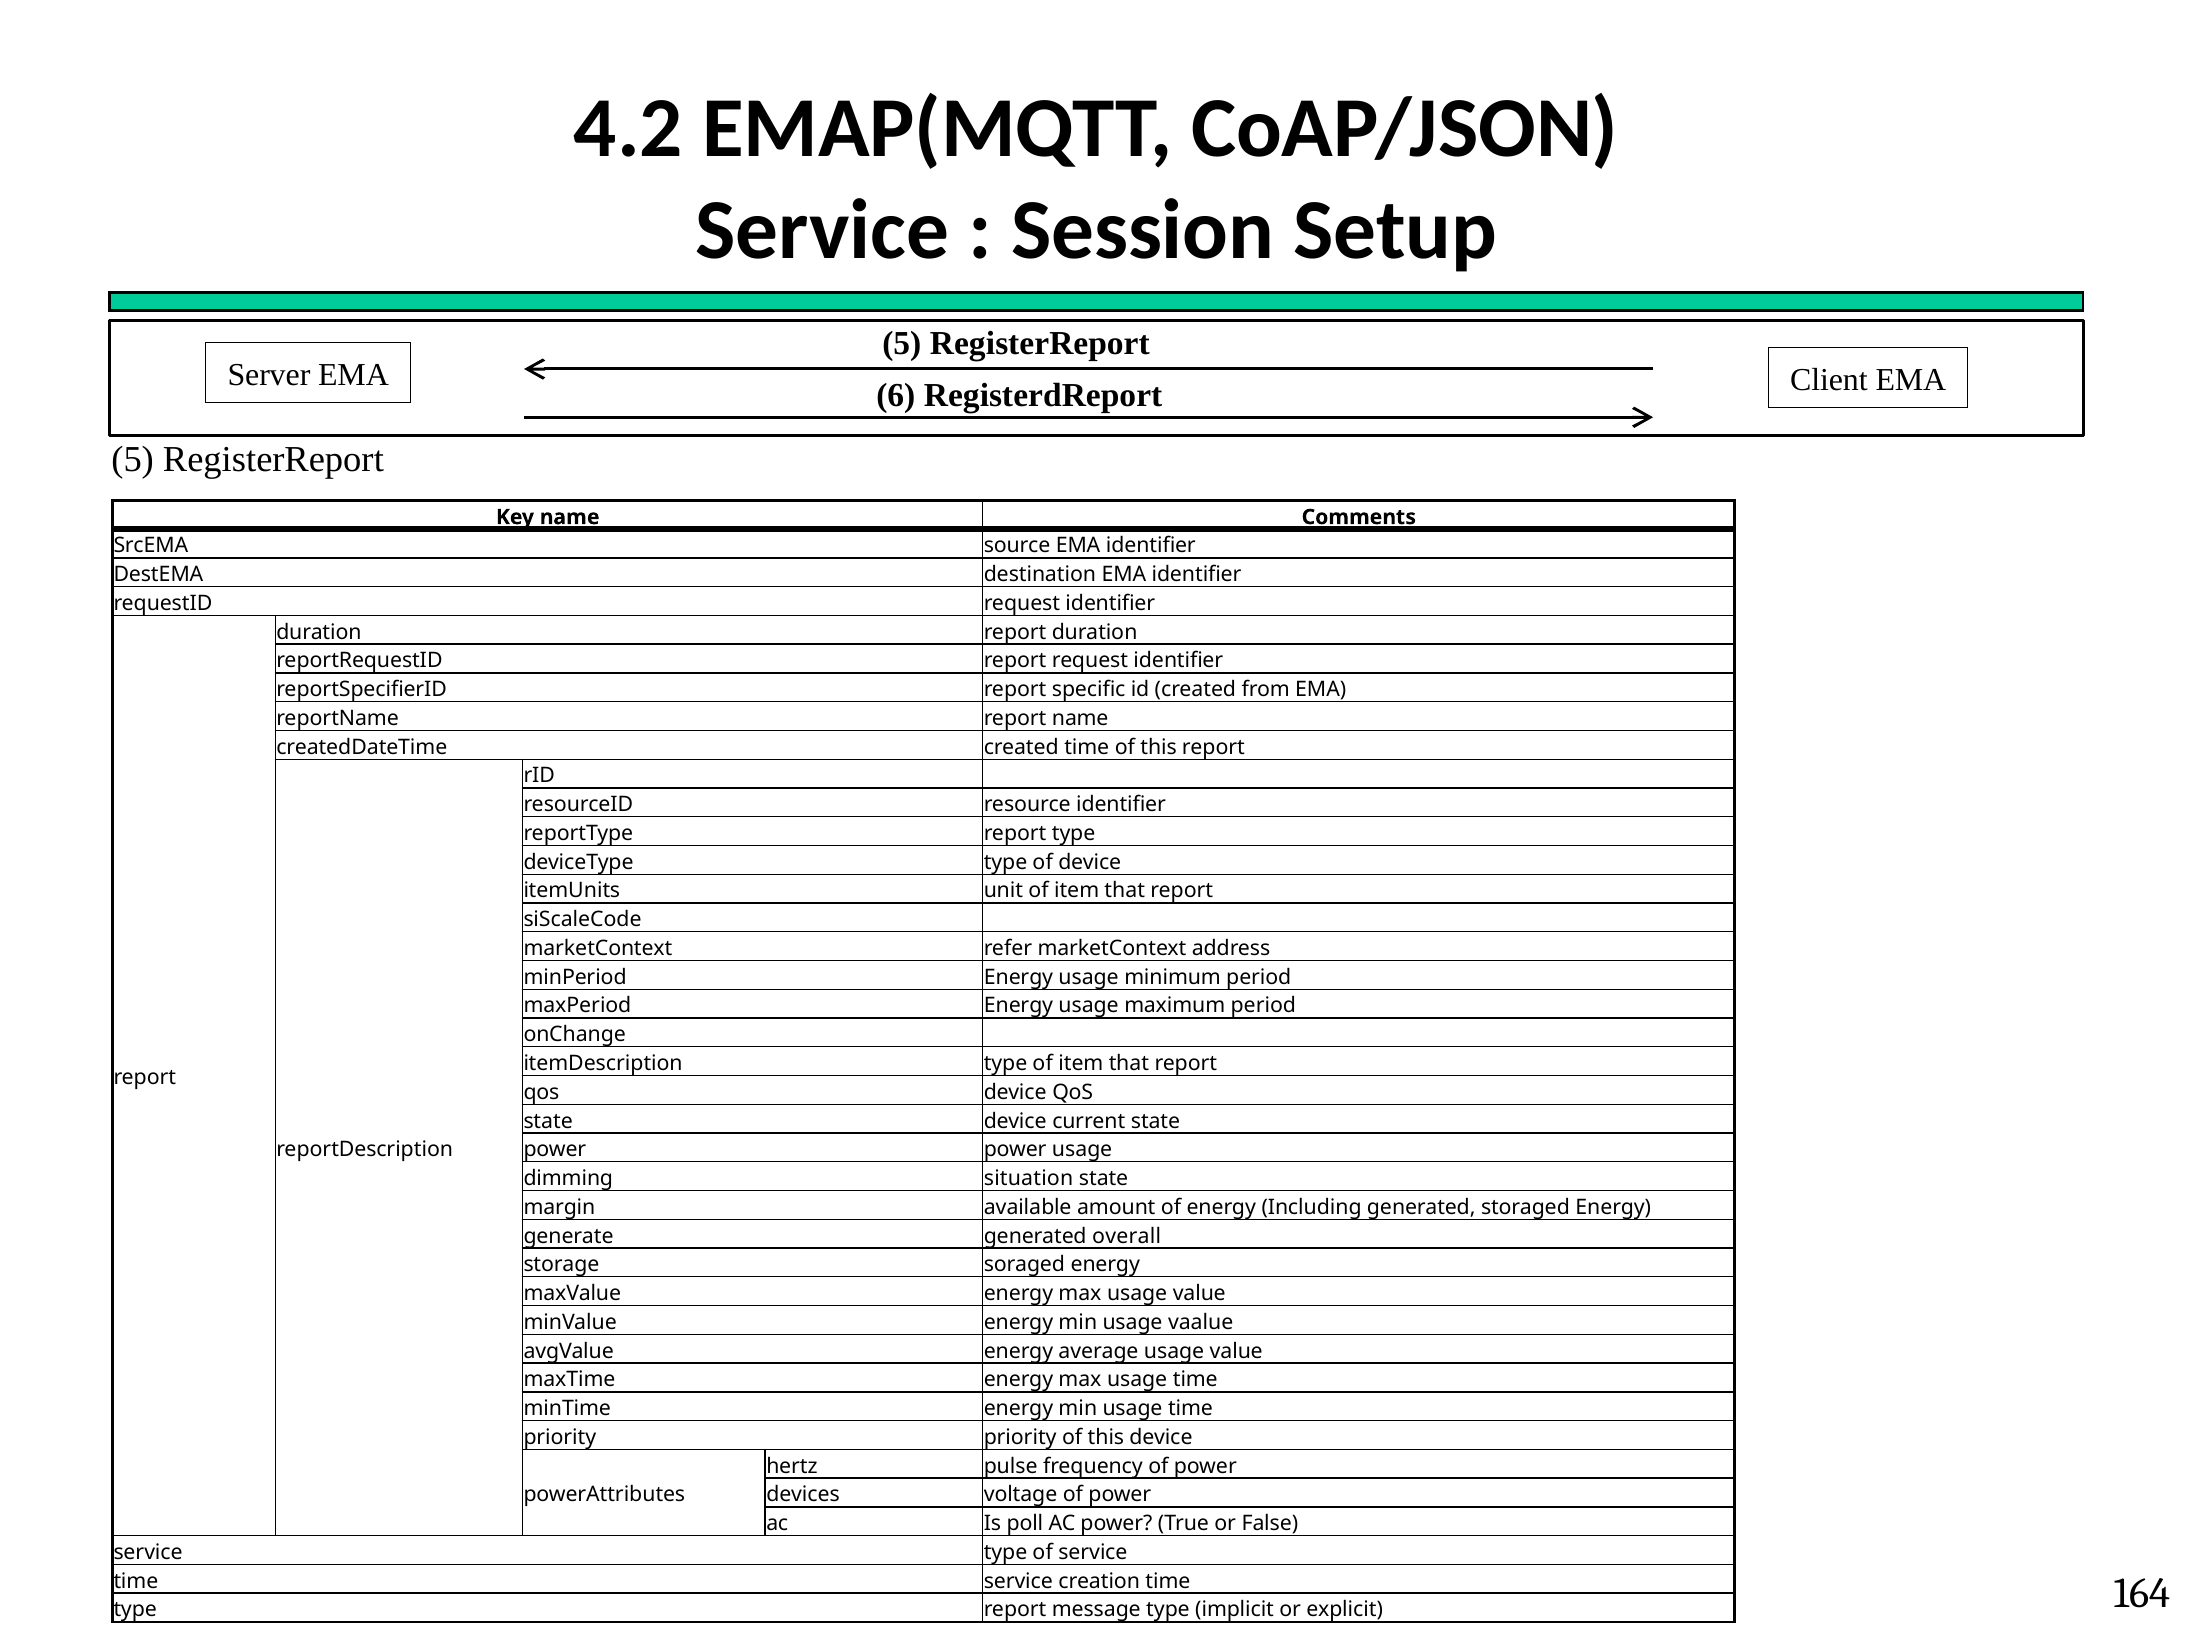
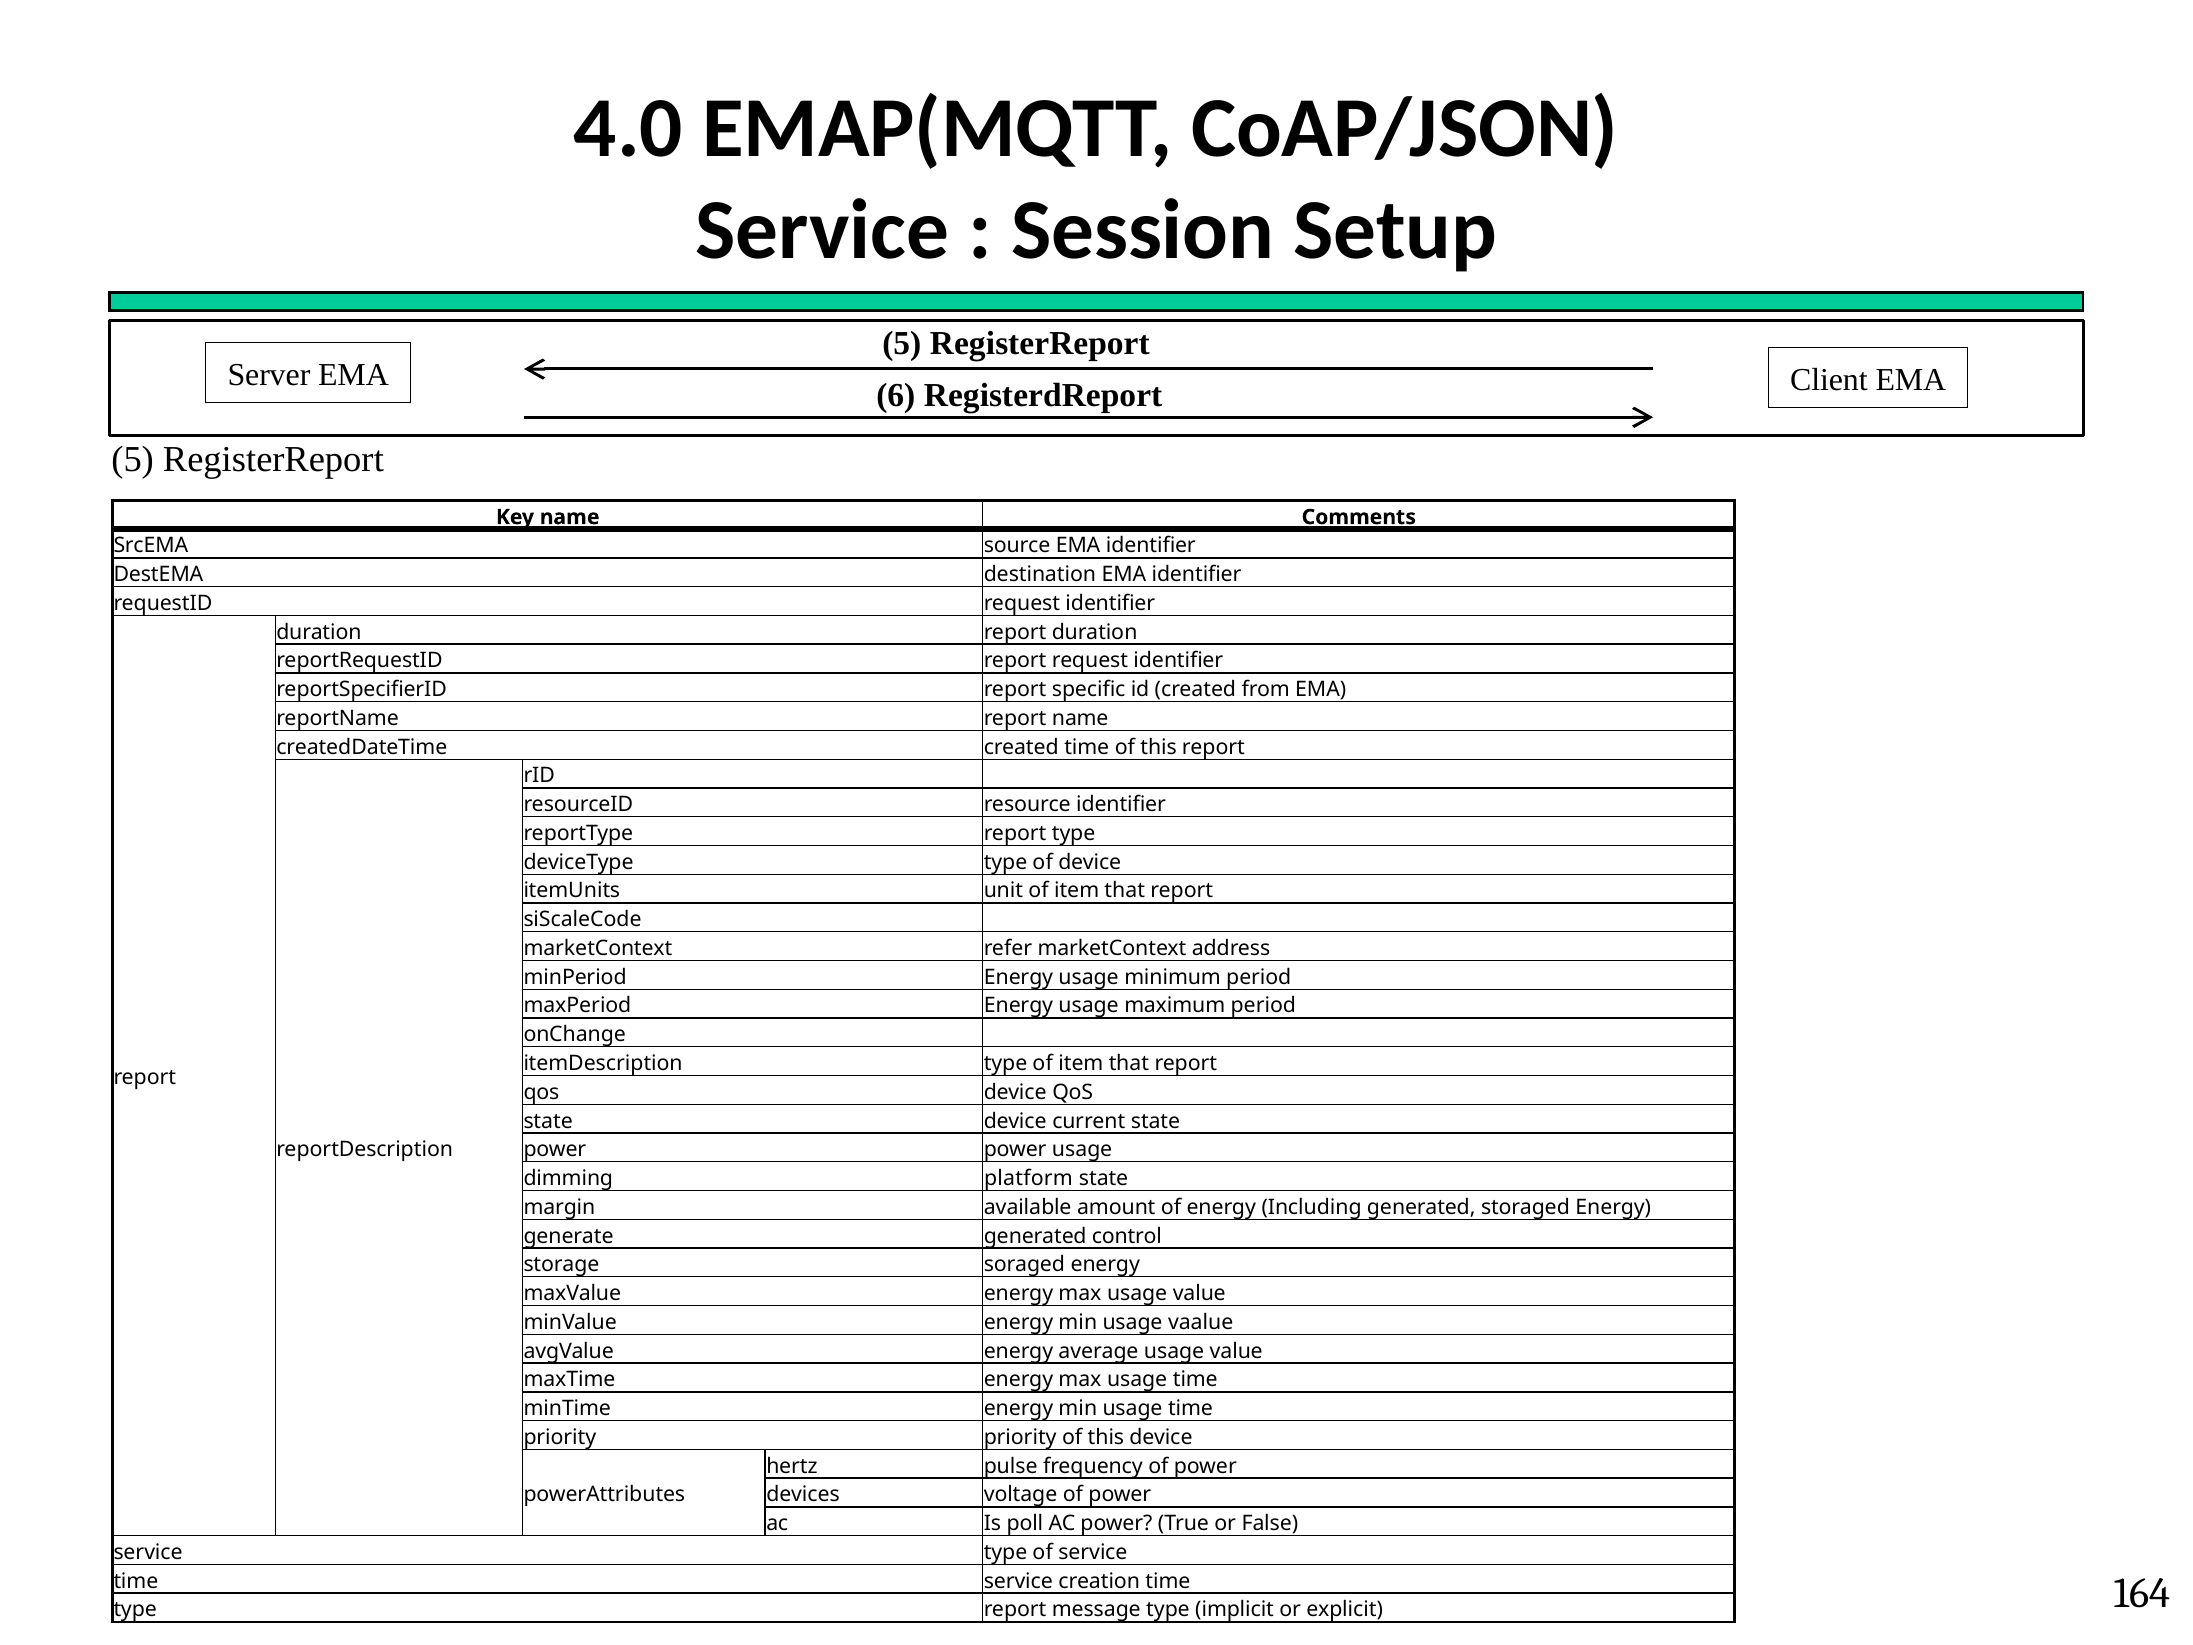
4.2: 4.2 -> 4.0 (628, 128)
situation: situation -> platform (1029, 1178)
overall: overall -> control (1127, 1236)
